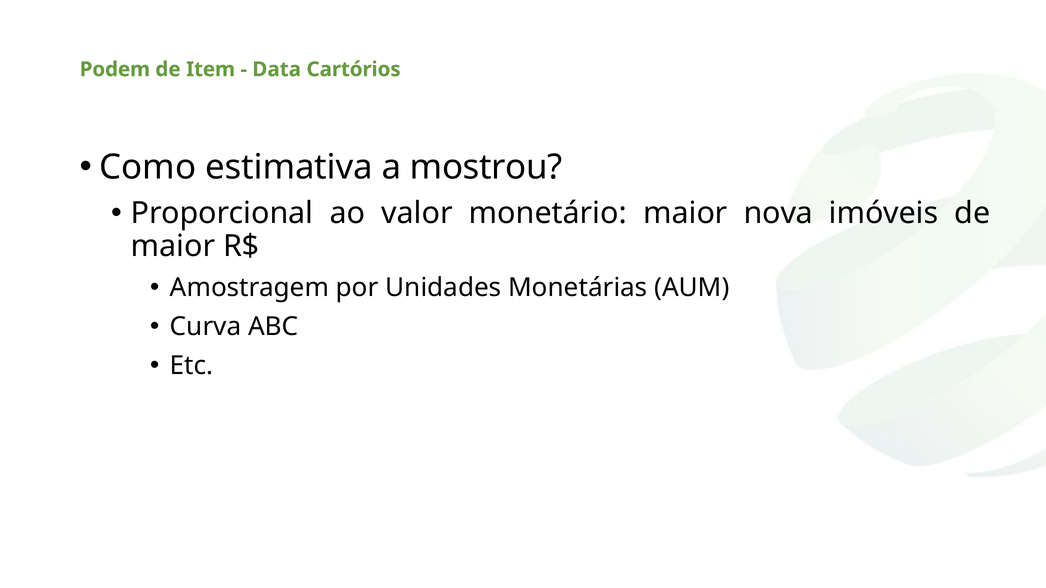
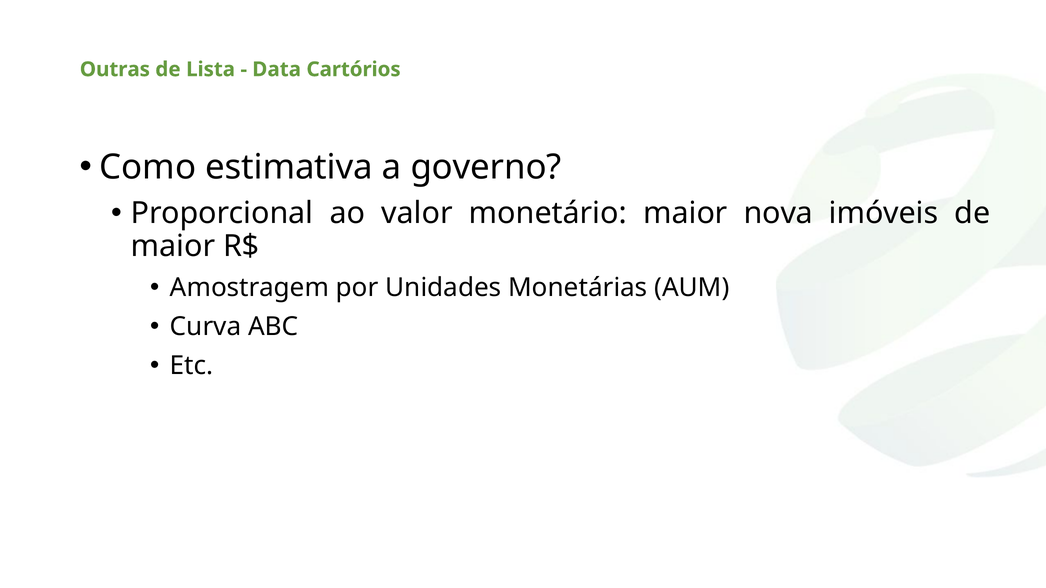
Podem: Podem -> Outras (115, 69)
Item: Item -> Lista (211, 69)
mostrou: mostrou -> governo (486, 167)
